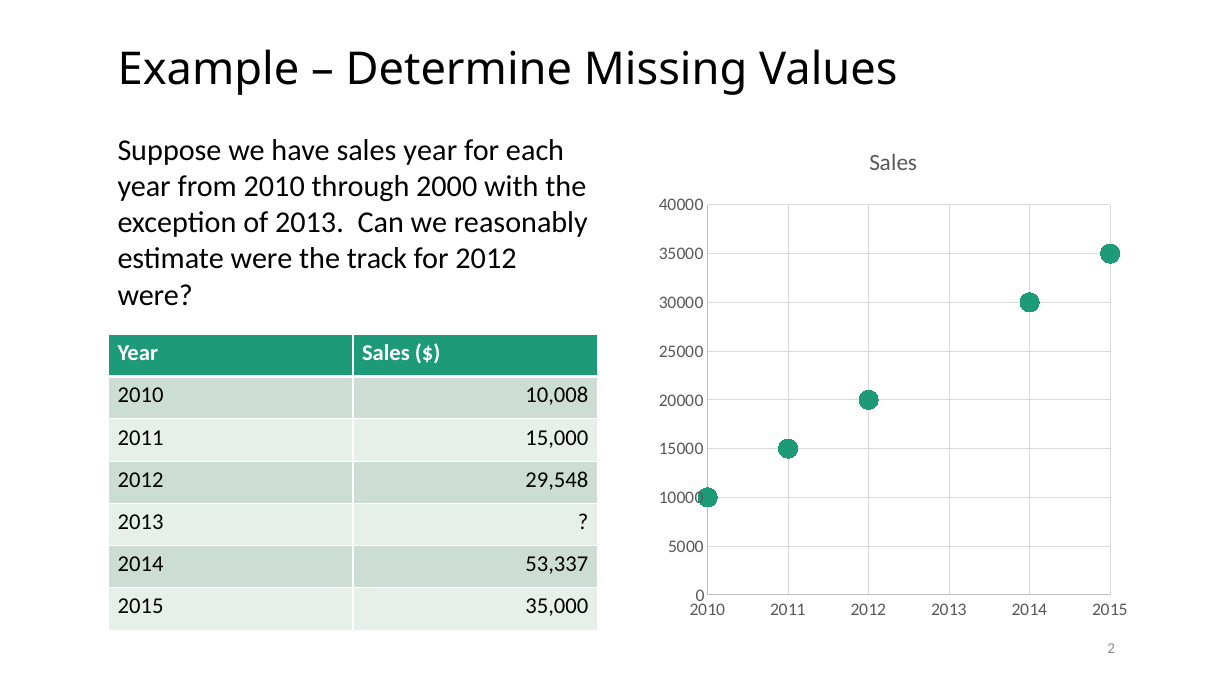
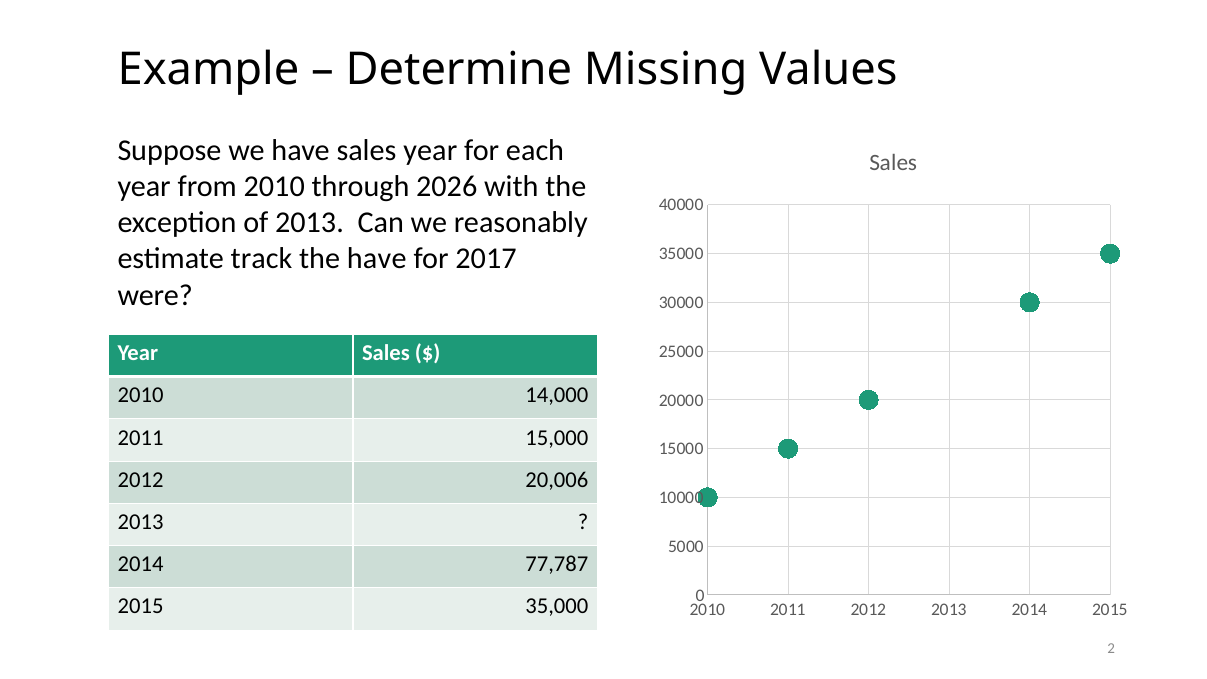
2000: 2000 -> 2026 (447, 187)
estimate were: were -> track (261, 259)
the track: track -> have (377, 259)
for 2012: 2012 -> 2017 (486, 259)
10,008: 10,008 -> 14,000 (557, 395)
29,548: 29,548 -> 20,006 (557, 480)
53,337: 53,337 -> 77,787 (557, 564)
